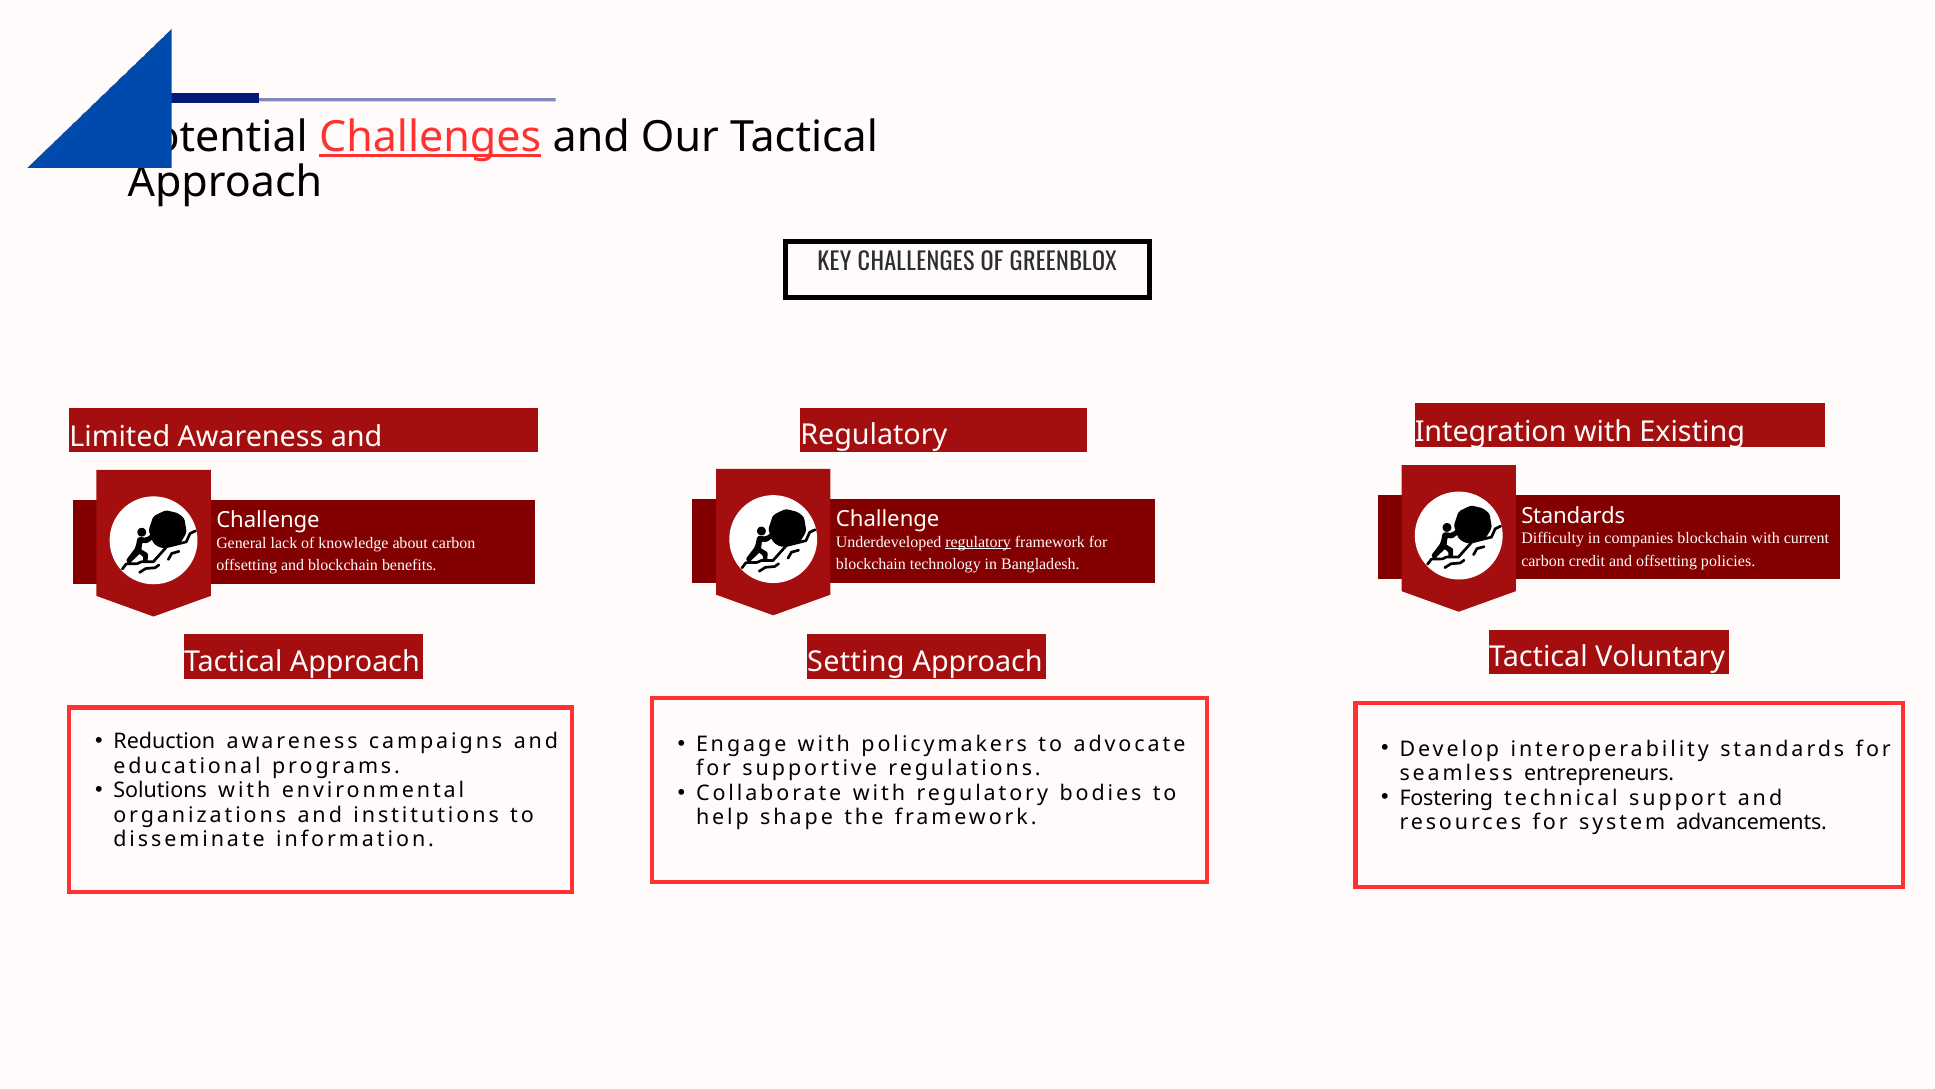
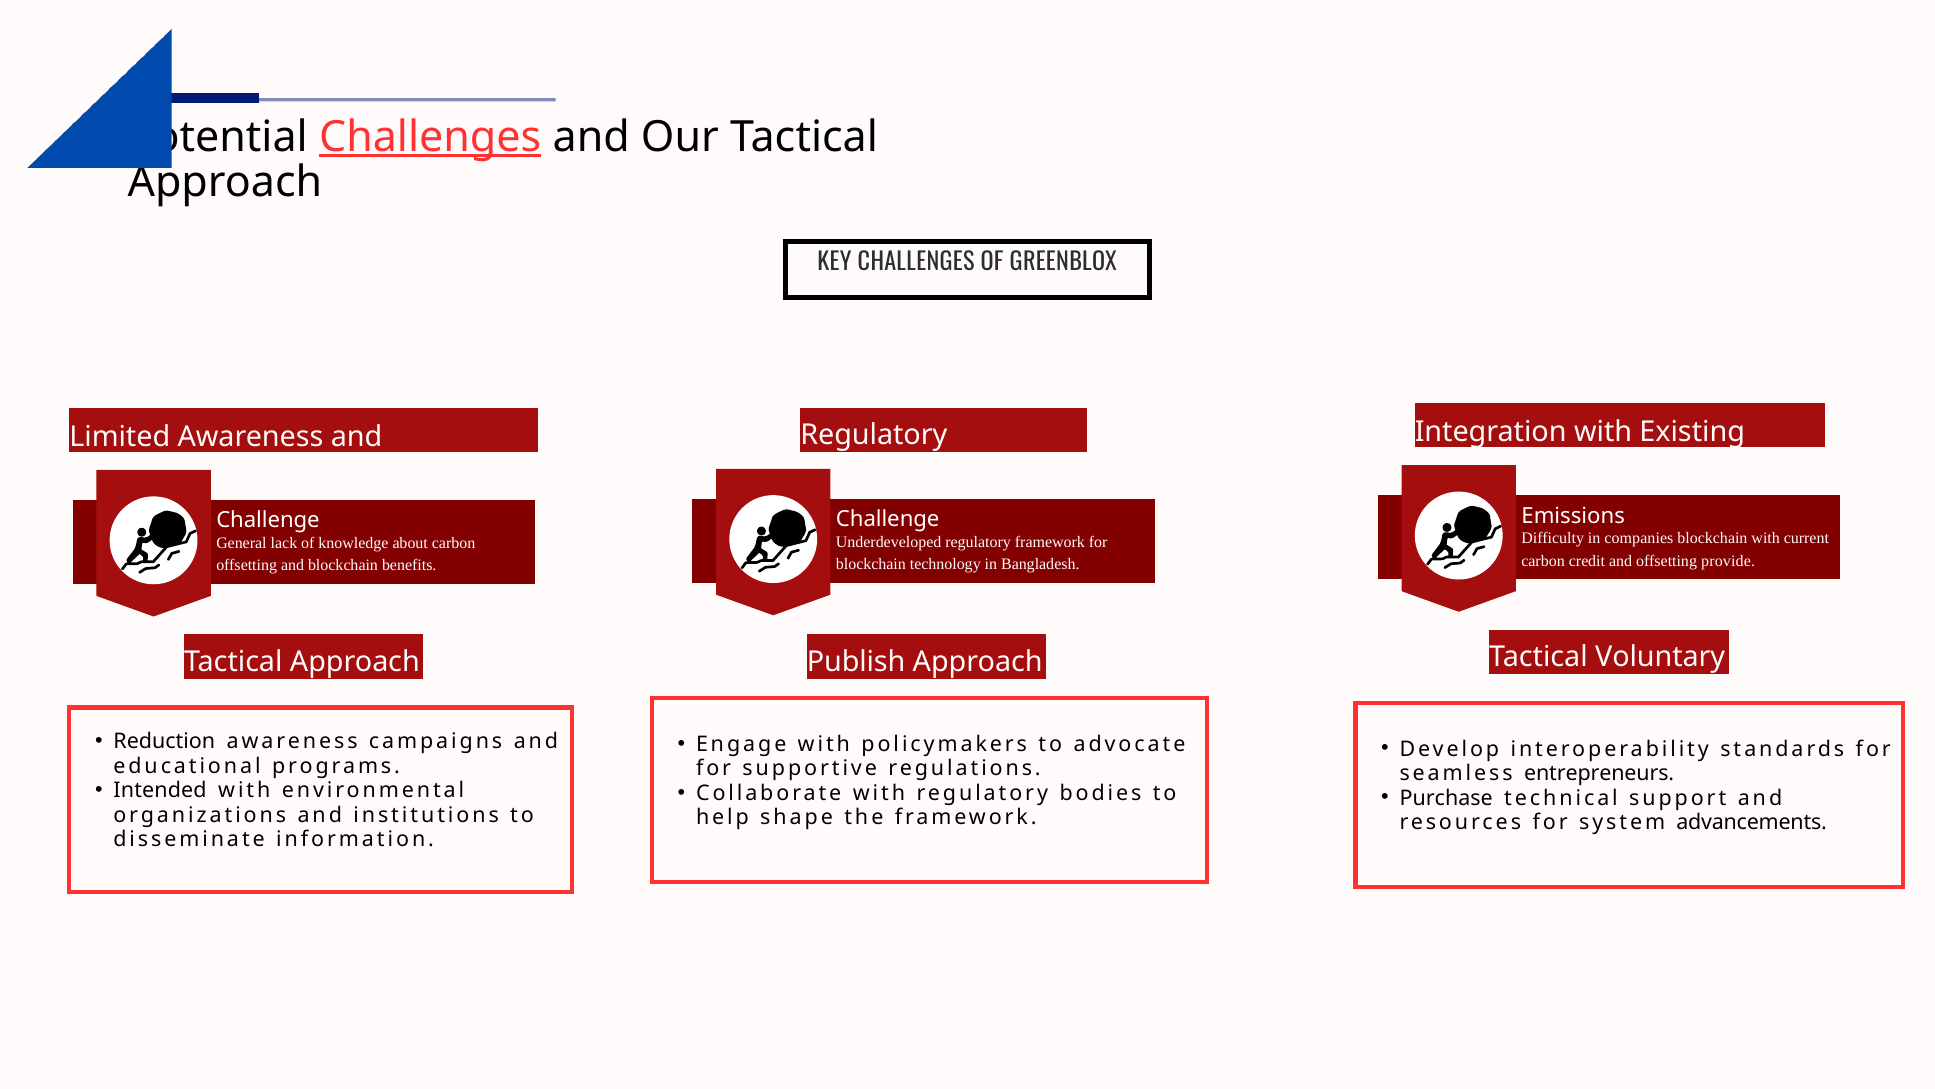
Standards: Standards -> Emissions (1573, 516)
regulatory underline: present -> none (978, 542)
policies: policies -> provide (1728, 561)
Setting: Setting -> Publish (856, 662)
Solutions: Solutions -> Intended (160, 790)
Fostering: Fostering -> Purchase (1446, 798)
